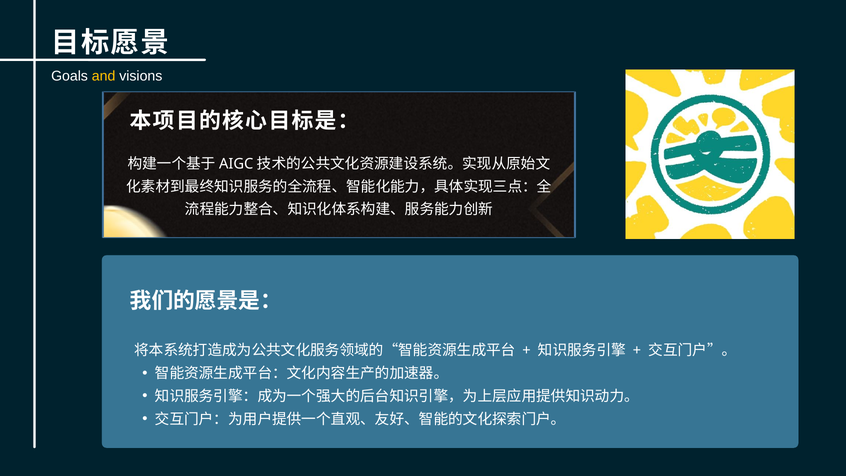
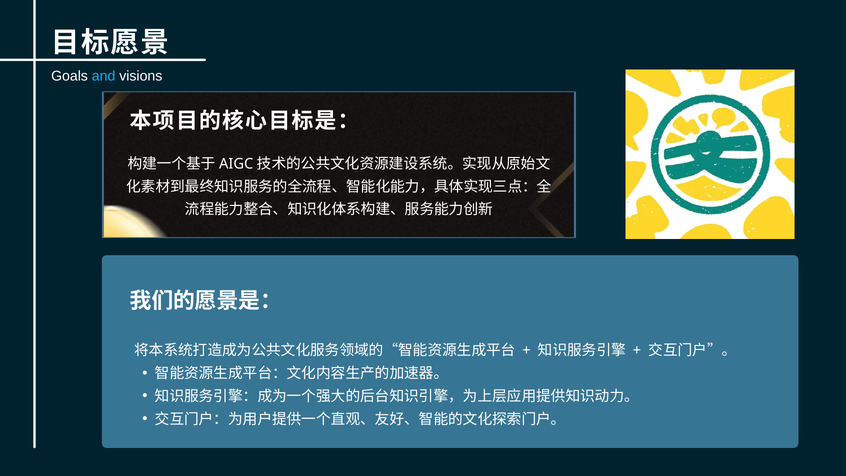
and colour: yellow -> light blue (104, 76)
